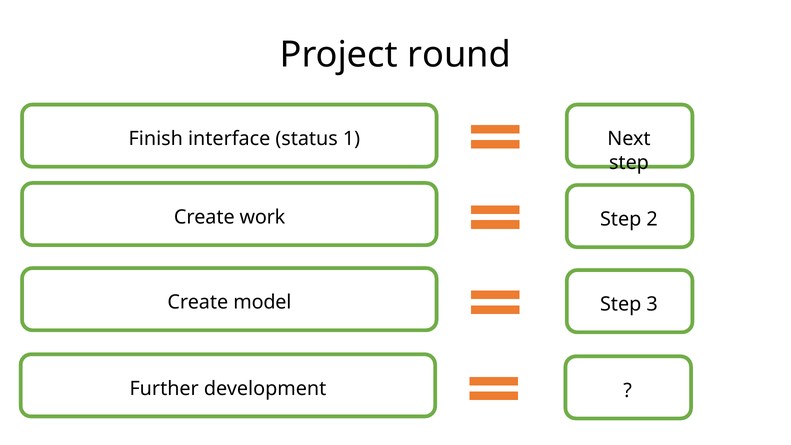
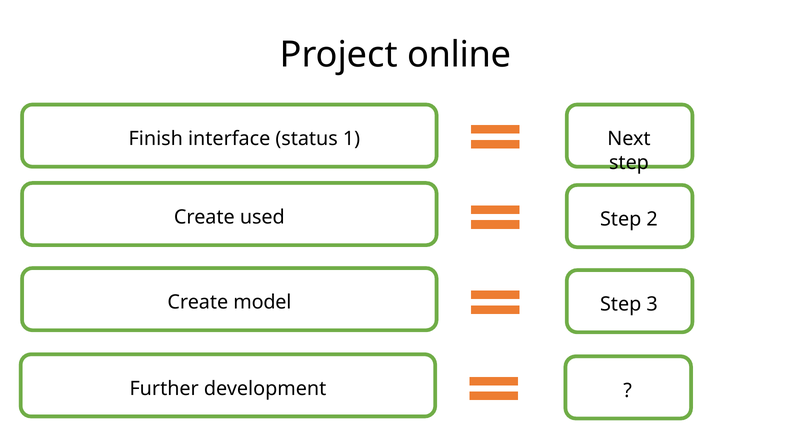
round: round -> online (459, 55)
work: work -> used (262, 217)
